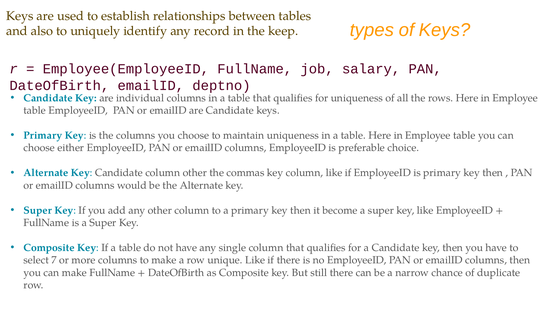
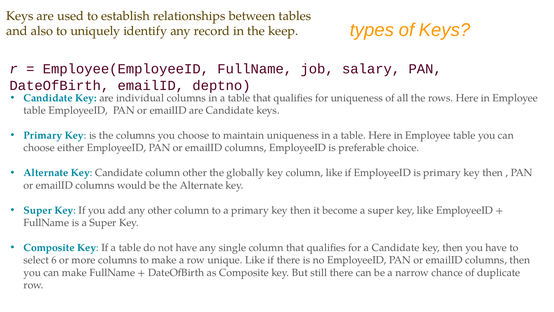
commas: commas -> globally (245, 173)
7: 7 -> 6 (54, 260)
